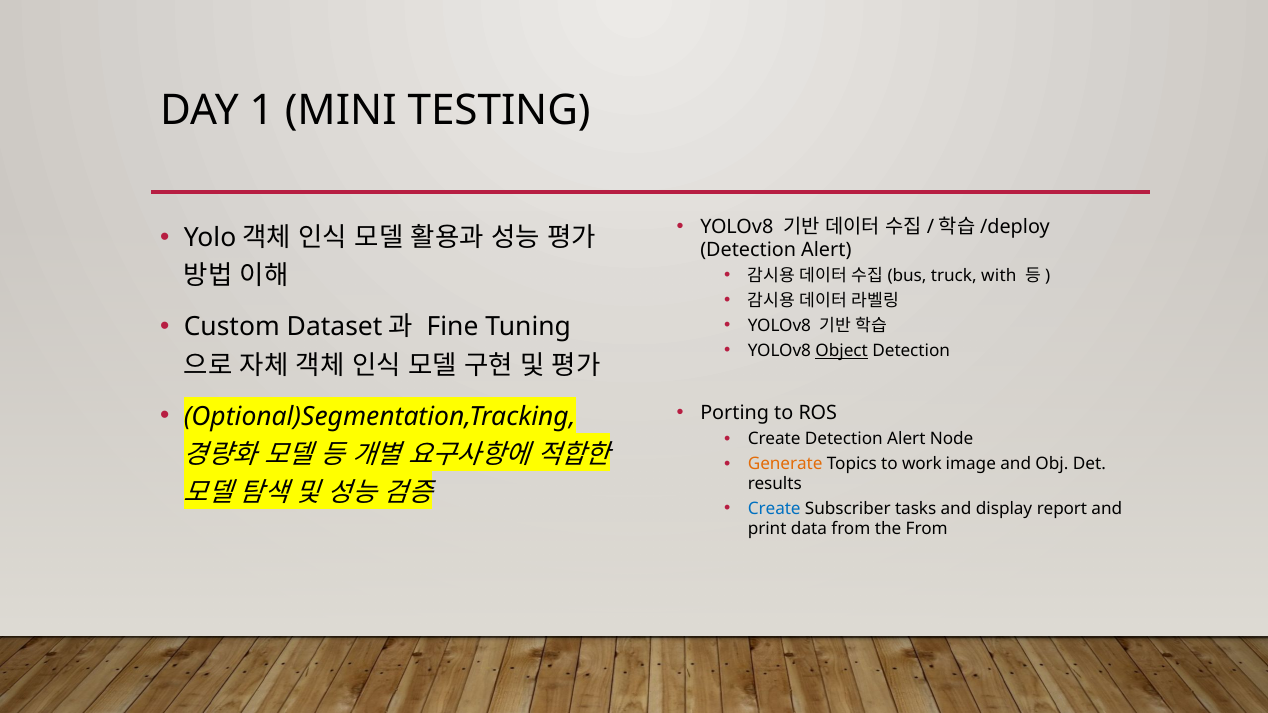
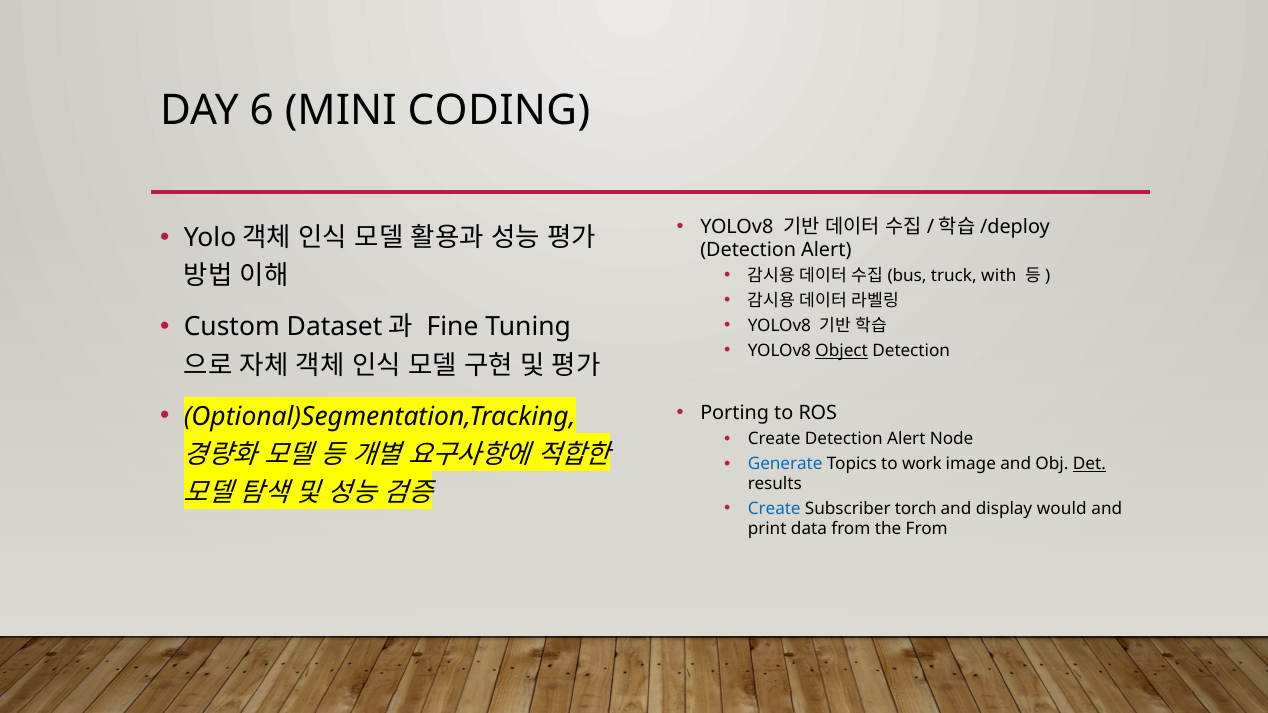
1: 1 -> 6 (262, 111)
TESTING: TESTING -> CODING (499, 111)
Generate colour: orange -> blue (785, 464)
Det underline: none -> present (1089, 464)
tasks: tasks -> torch (916, 509)
report: report -> would (1062, 509)
